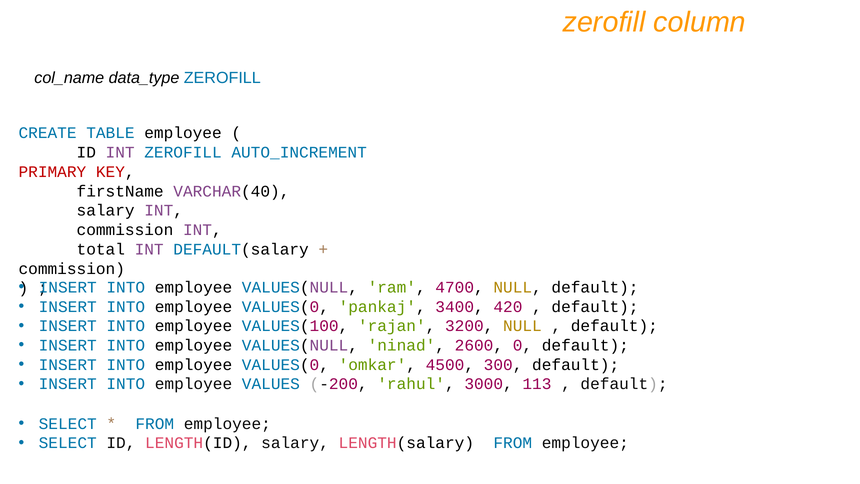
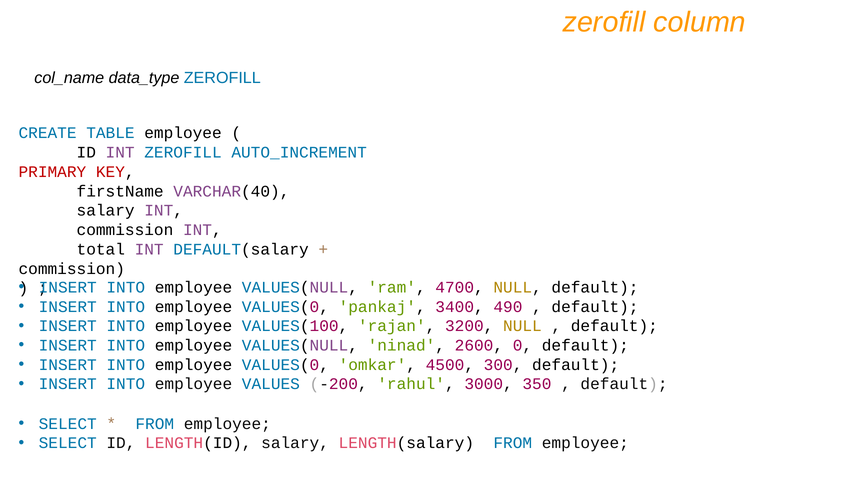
420: 420 -> 490 (508, 307)
113: 113 -> 350 (537, 384)
